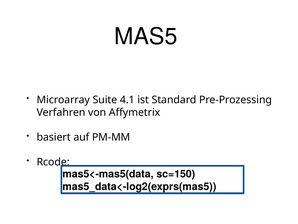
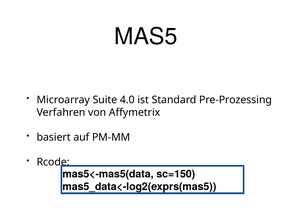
4.1: 4.1 -> 4.0 (127, 100)
